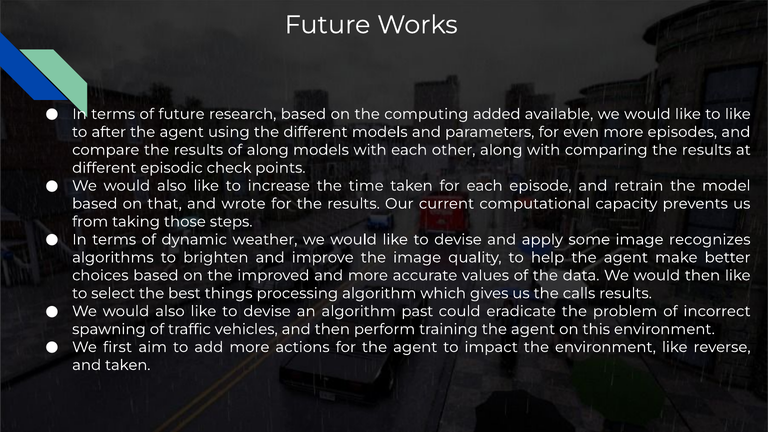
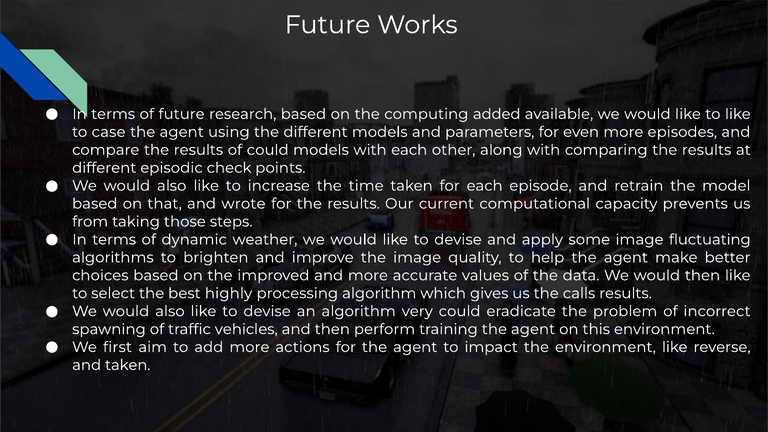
after: after -> case (109, 132)
of along: along -> could (268, 150)
recognizes: recognizes -> fluctuating (710, 240)
things: things -> highly (229, 293)
past: past -> very (417, 311)
